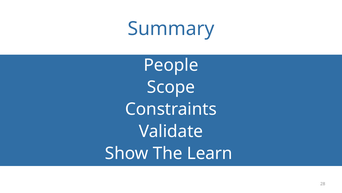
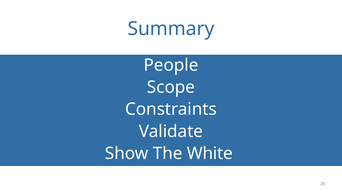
Learn: Learn -> White (210, 153)
